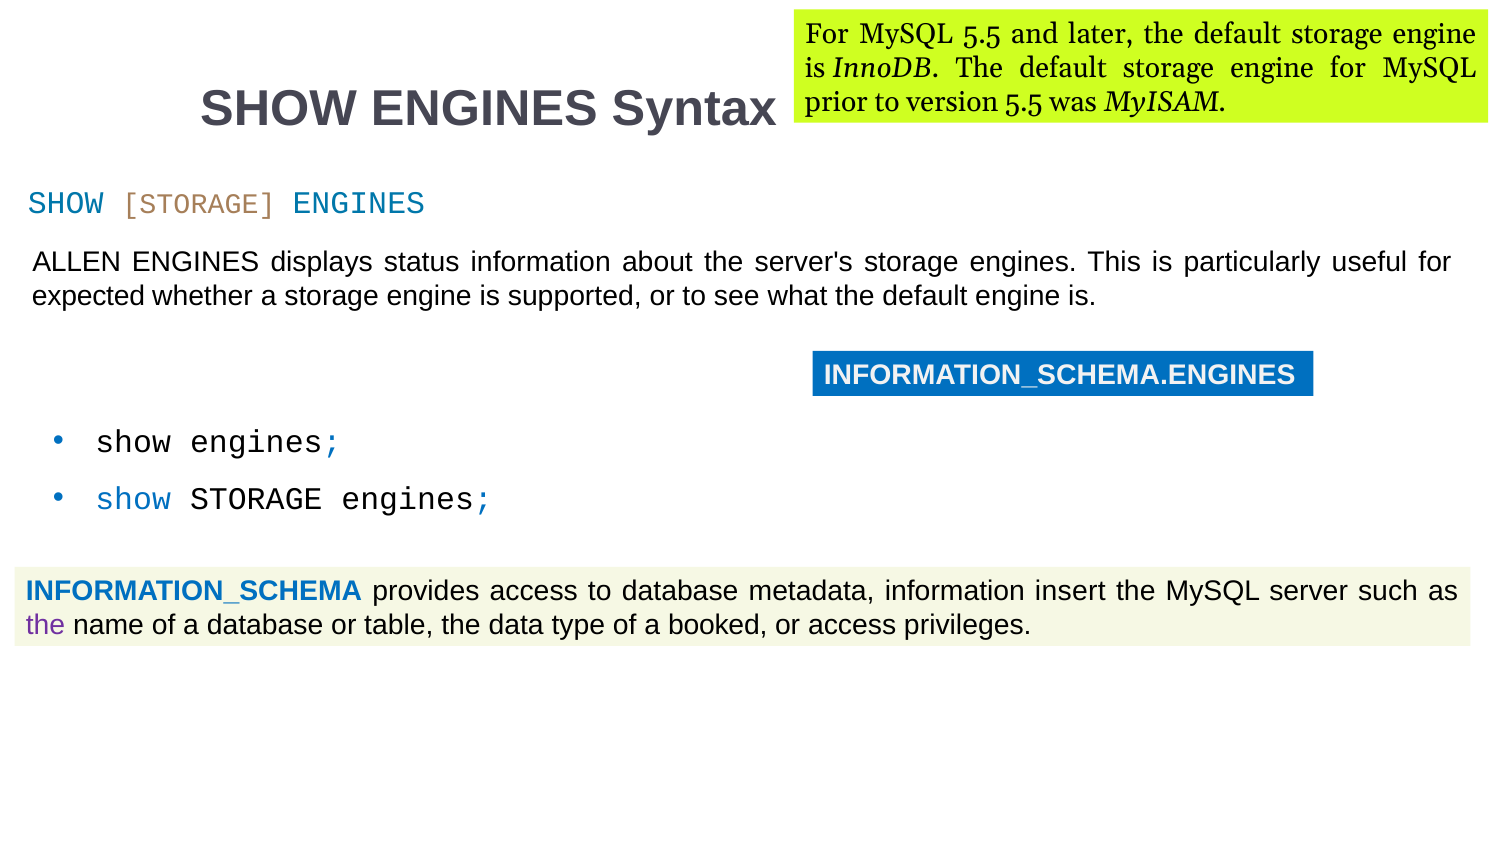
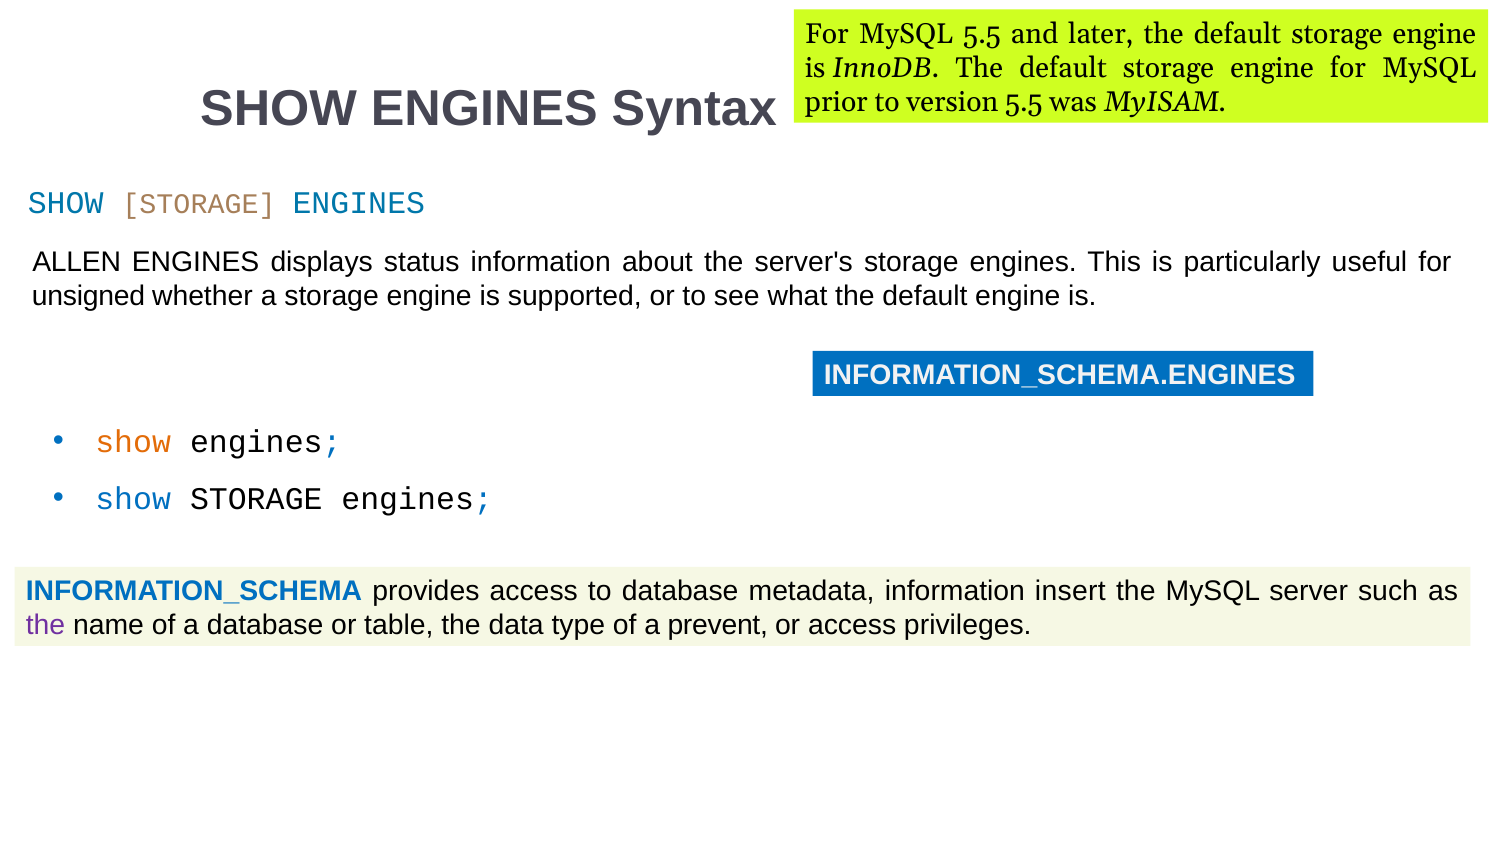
expected: expected -> unsigned (89, 296)
show colour: black -> orange (133, 442)
booked: booked -> prevent (718, 626)
